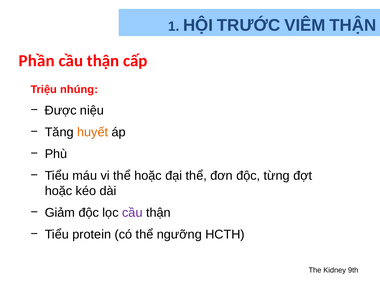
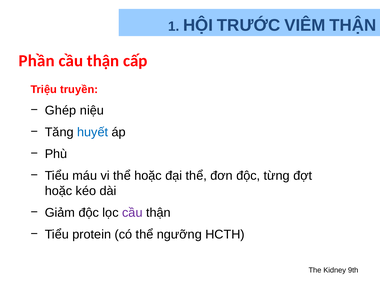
nhúng: nhúng -> truyền (79, 89)
Được: Được -> Ghép (61, 110)
huyết colour: orange -> blue (93, 132)
